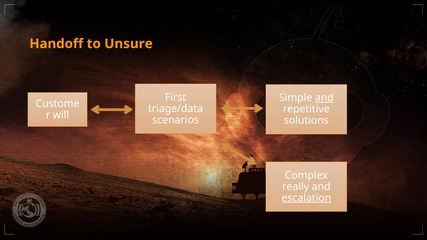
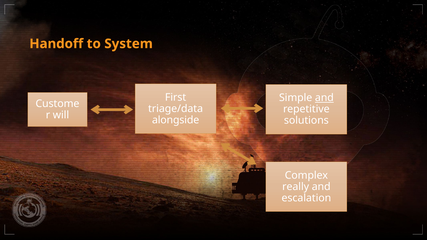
Unsure: Unsure -> System (129, 44)
scenarios: scenarios -> alongside (176, 120)
escalation underline: present -> none (306, 198)
